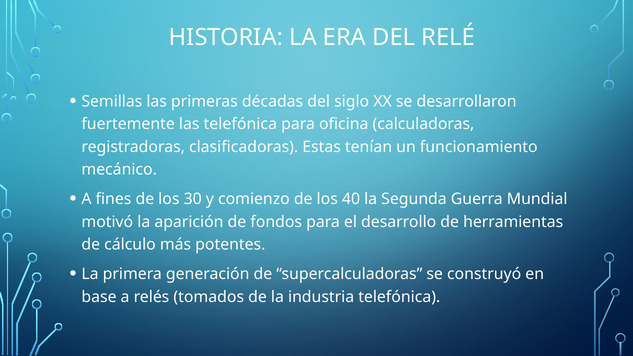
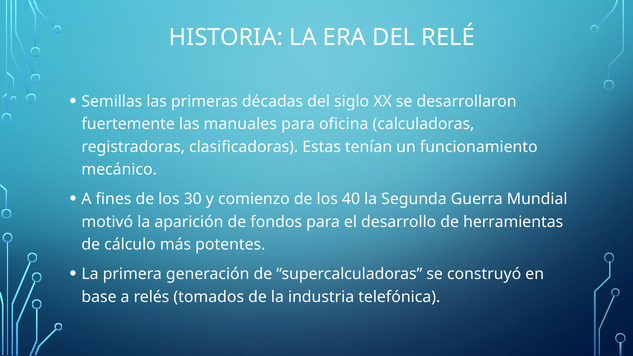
las telefónica: telefónica -> manuales (240, 124)
